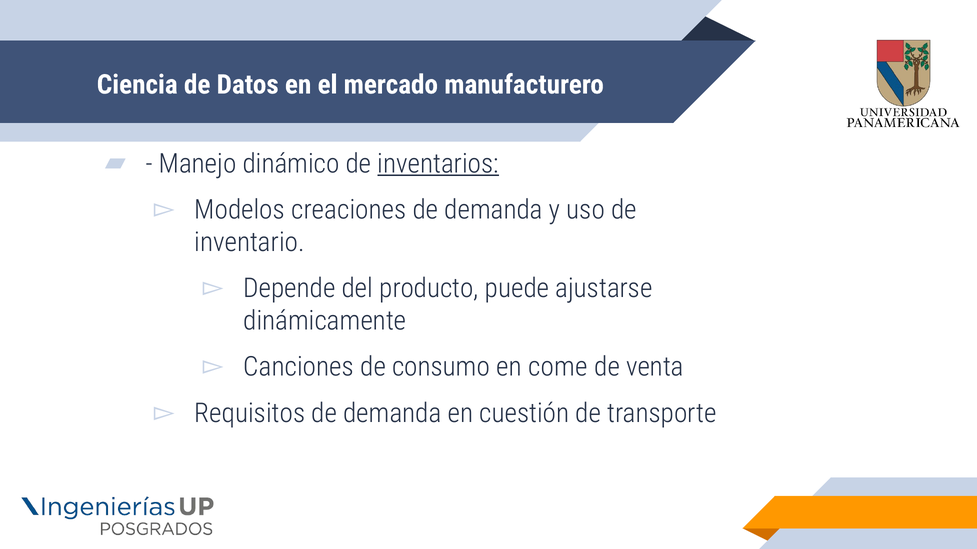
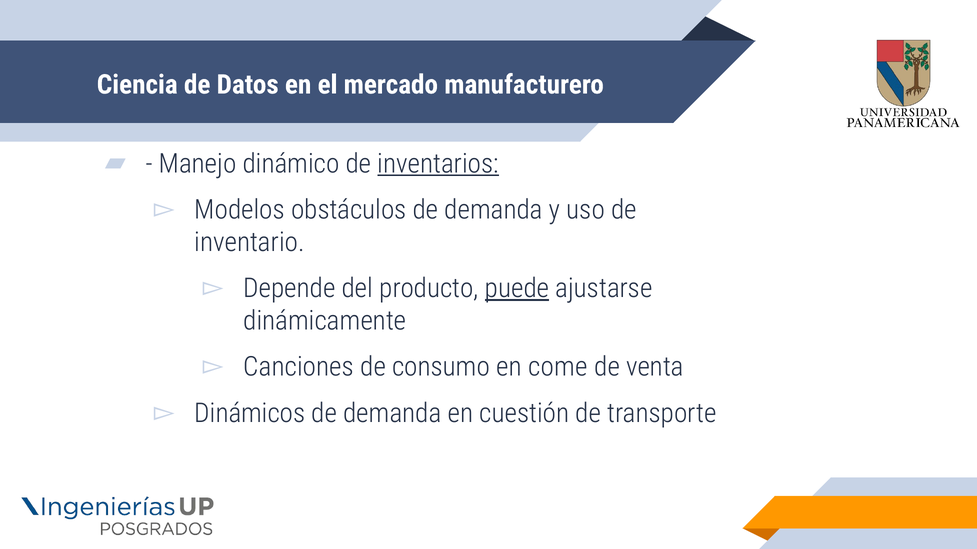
creaciones: creaciones -> obstáculos (349, 210)
puede underline: none -> present (517, 289)
Requisitos: Requisitos -> Dinámicos (250, 414)
